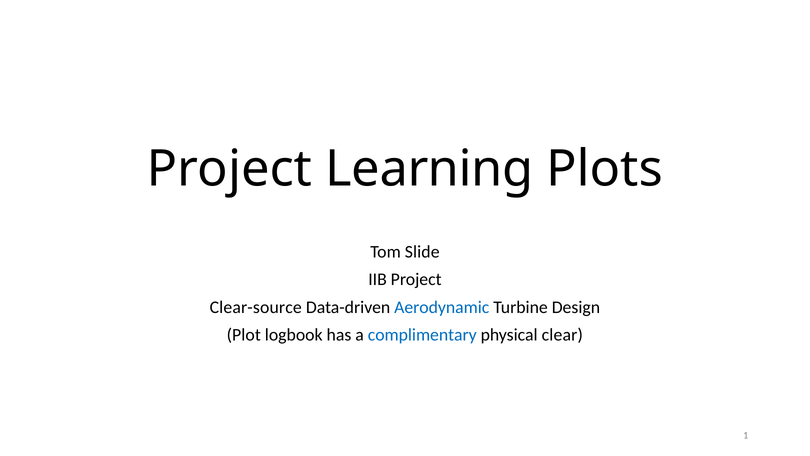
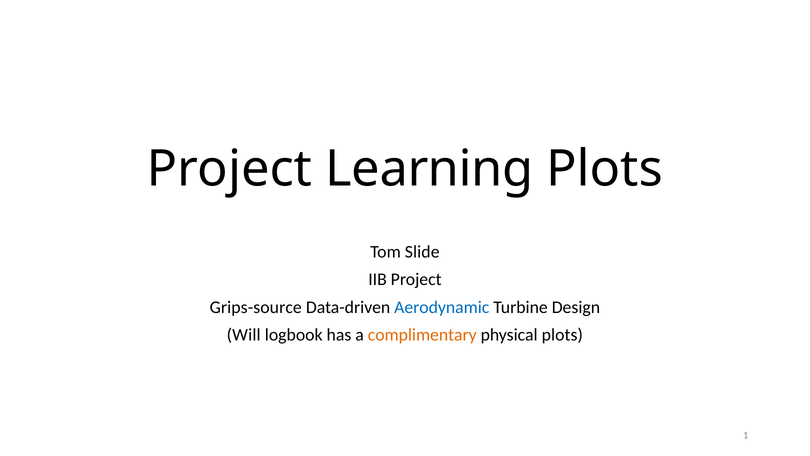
Clear-source: Clear-source -> Grips-source (256, 307)
Plot: Plot -> Will (244, 335)
complimentary colour: blue -> orange (422, 335)
physical clear: clear -> plots (562, 335)
